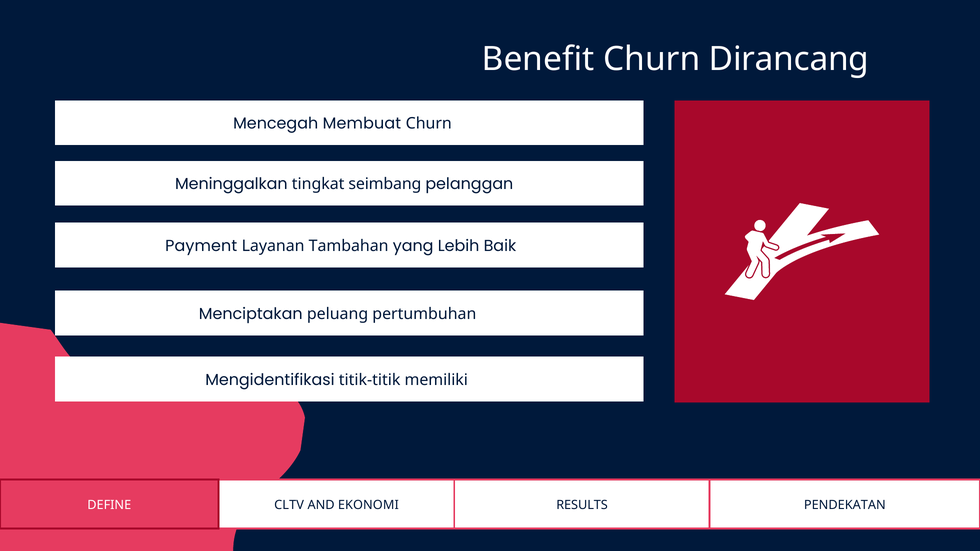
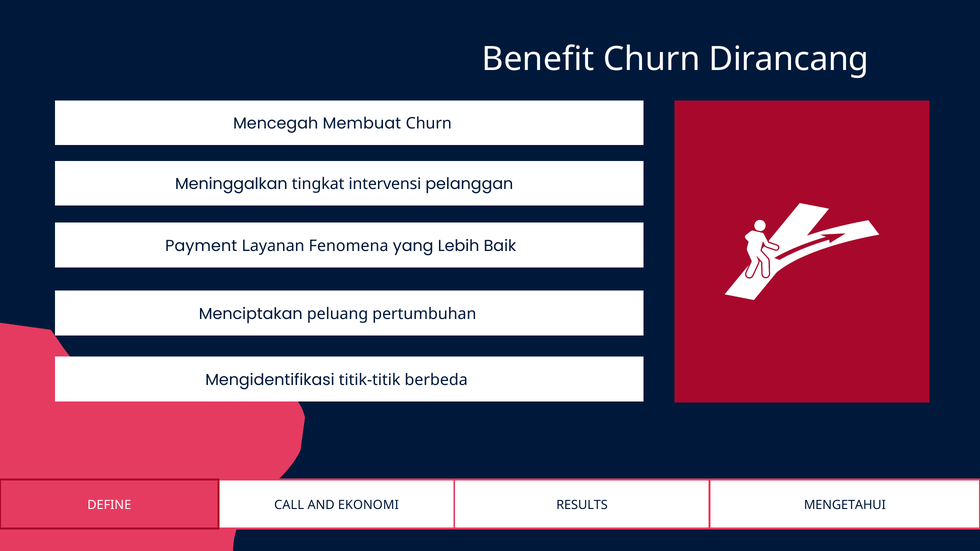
seimbang: seimbang -> intervensi (385, 184)
Tambahan: Tambahan -> Fenomena (349, 246)
memiliki: memiliki -> berbeda (436, 380)
CLTV: CLTV -> CALL (289, 505)
PENDEKATAN: PENDEKATAN -> MENGETAHUI (845, 505)
